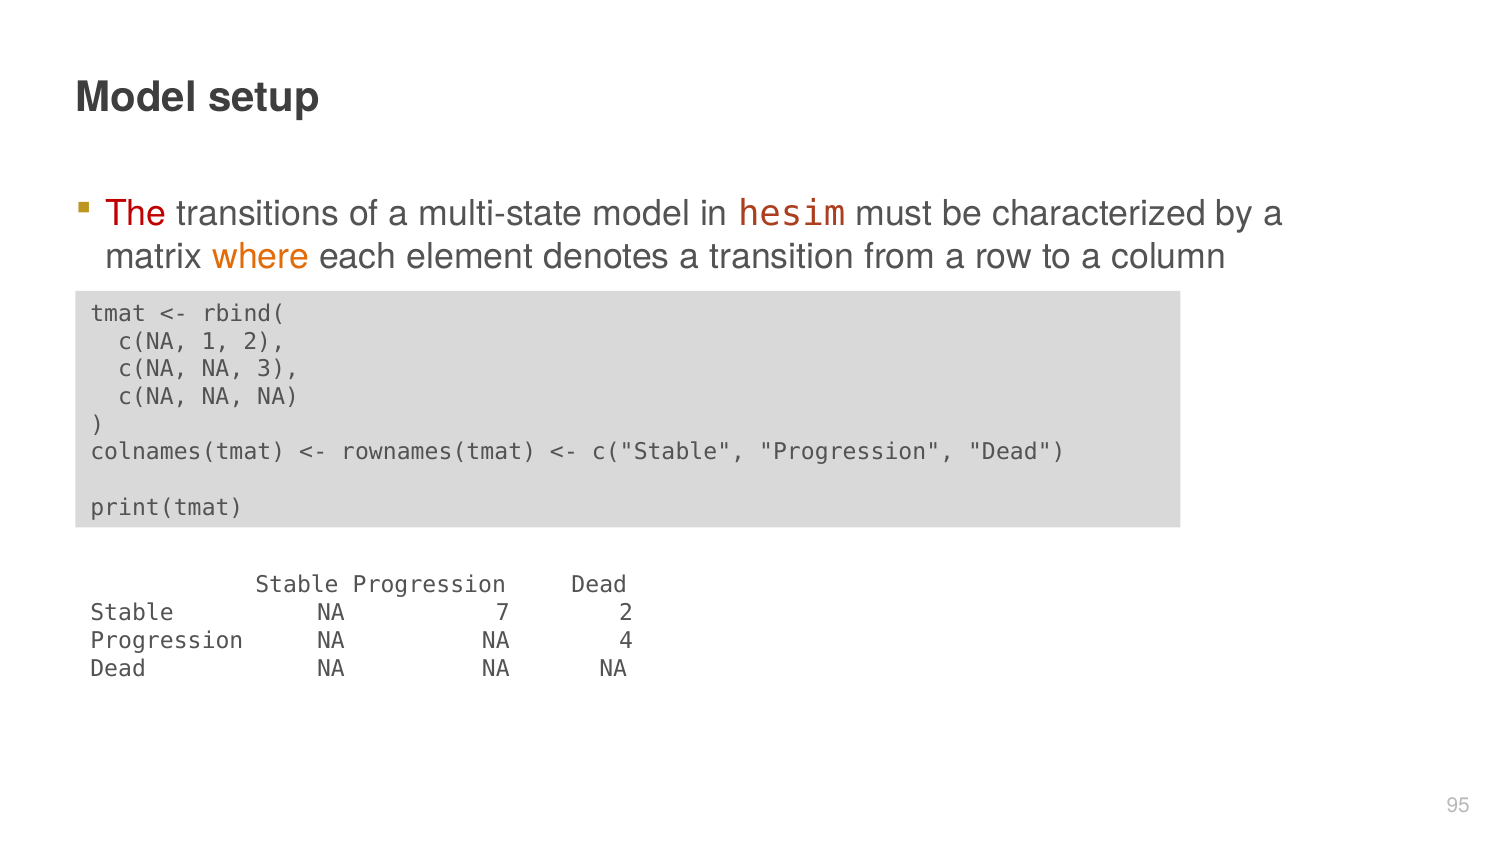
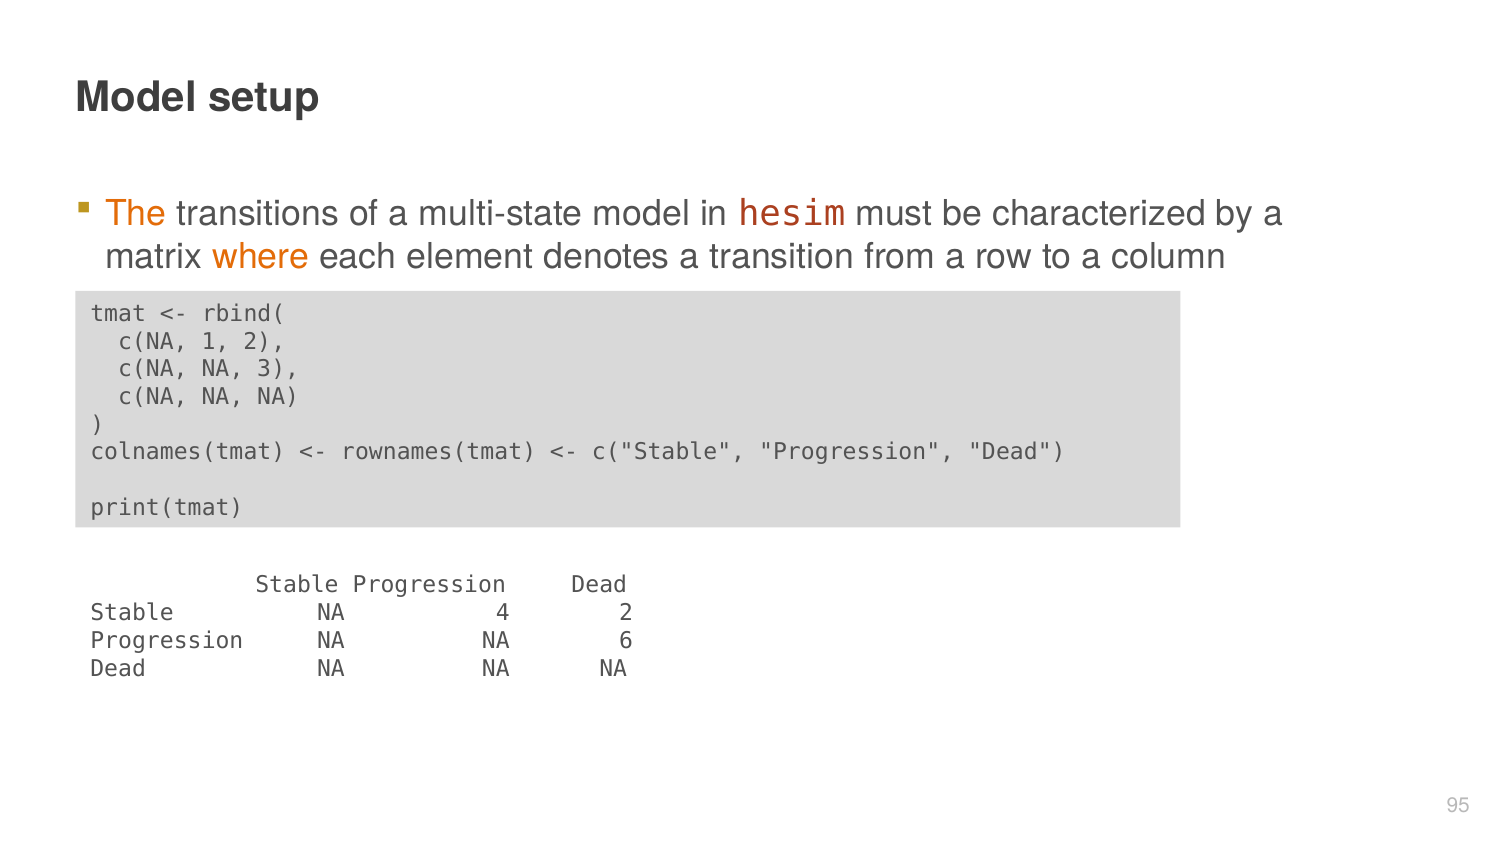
The colour: red -> orange (136, 214)
7: 7 -> 4 (503, 613)
4: 4 -> 6 (626, 641)
